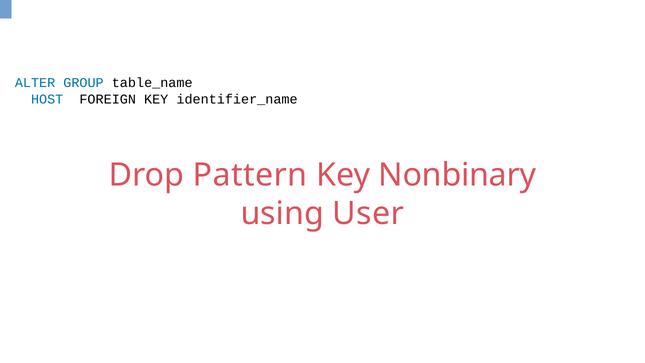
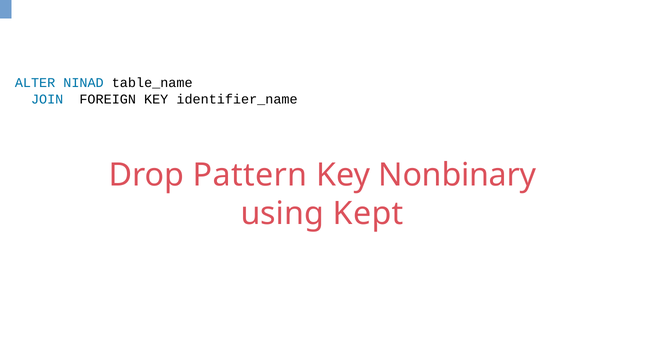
GROUP: GROUP -> NINAD (84, 83)
HOST: HOST -> JOIN (47, 99)
User: User -> Kept (368, 214)
